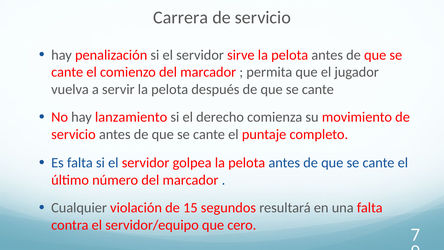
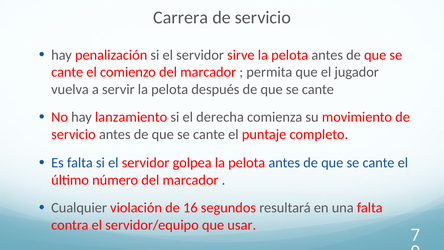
derecho: derecho -> derecha (220, 117)
15: 15 -> 16 (190, 208)
cero: cero -> usar (242, 225)
